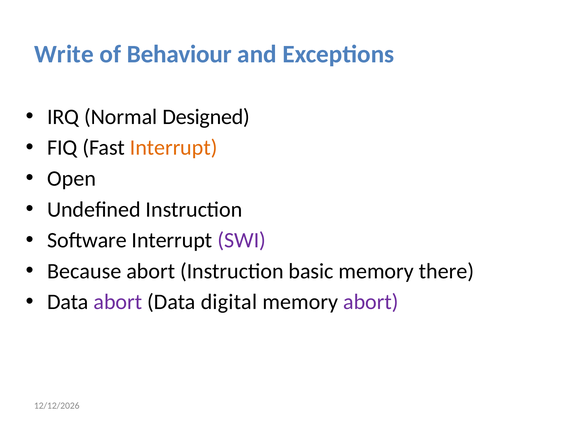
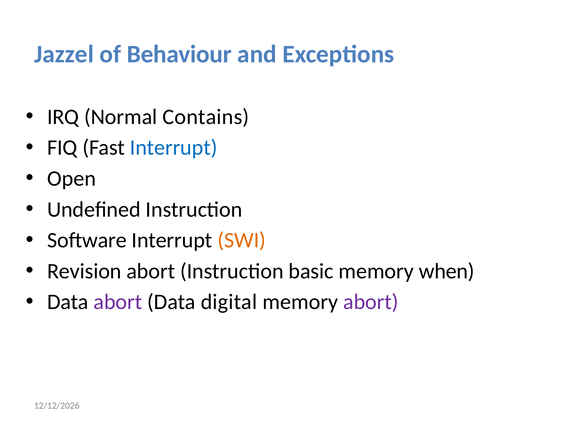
Write: Write -> Jazzel (64, 54)
Designed: Designed -> Contains (206, 117)
Interrupt colour: orange -> blue (174, 148)
SWI colour: purple -> orange (242, 240)
Because: Because -> Revision (84, 271)
there: there -> when (447, 271)
